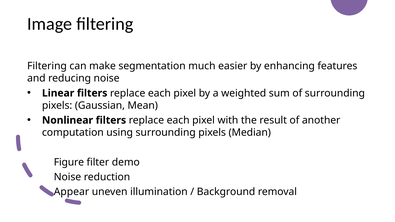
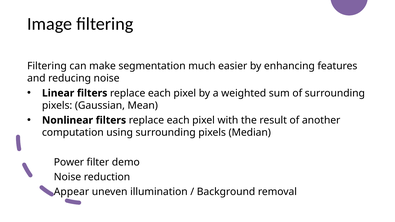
Figure: Figure -> Power (69, 162)
